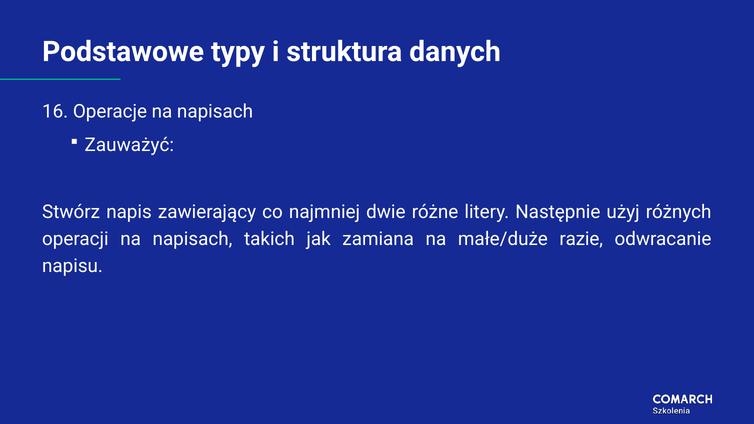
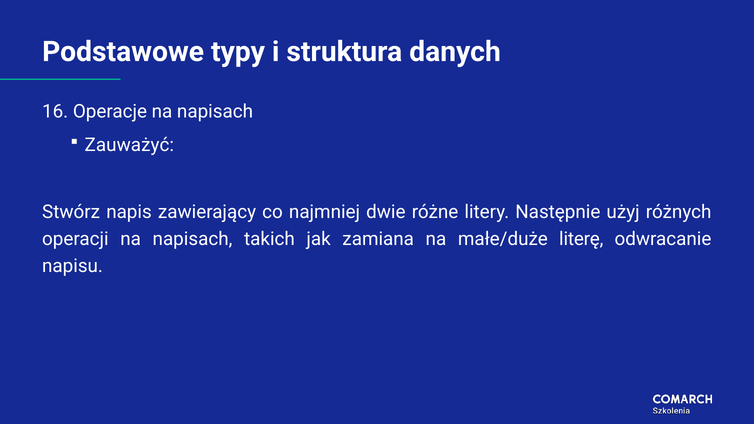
razie: razie -> literę (581, 239)
